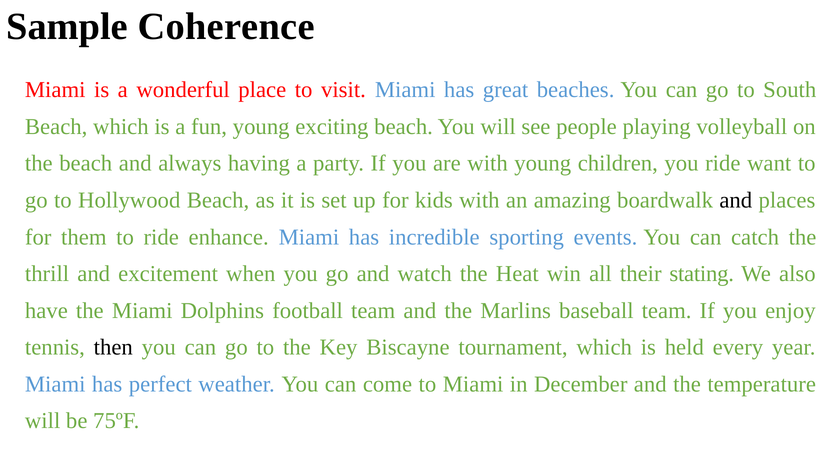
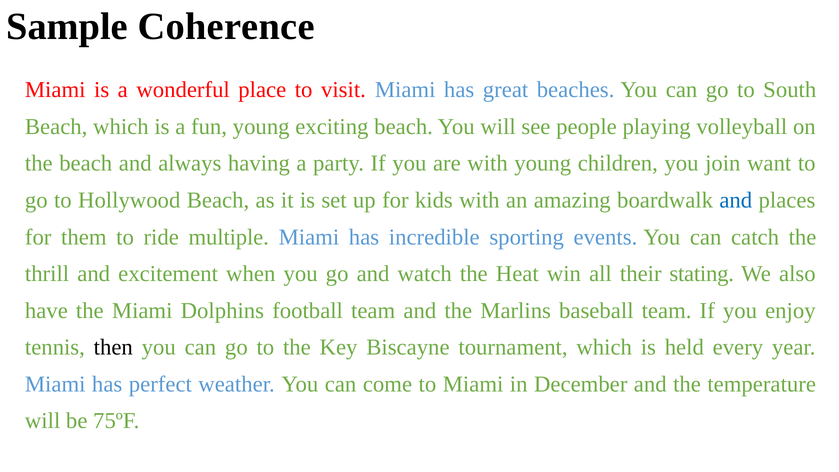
you ride: ride -> join (723, 163)
and colour: black -> blue (736, 200)
enhance: enhance -> multiple (229, 237)
